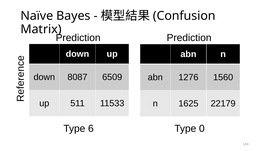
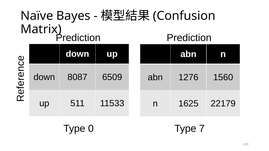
6: 6 -> 0 (91, 129)
0: 0 -> 7 (202, 129)
